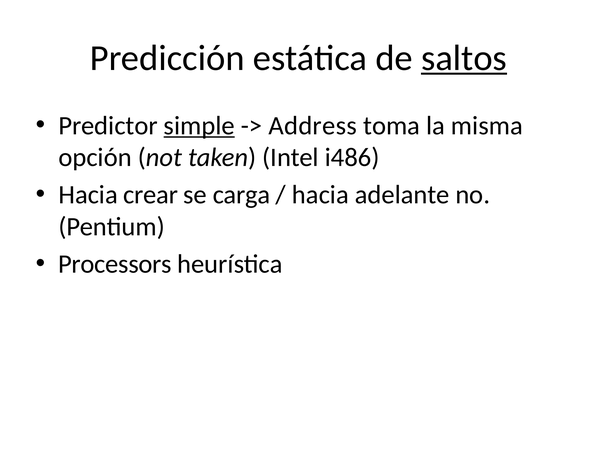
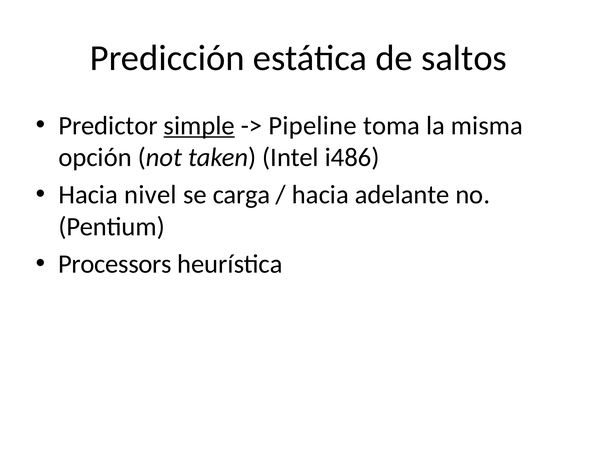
saltos underline: present -> none (464, 58)
Address: Address -> Pipeline (313, 126)
crear: crear -> nivel (150, 195)
